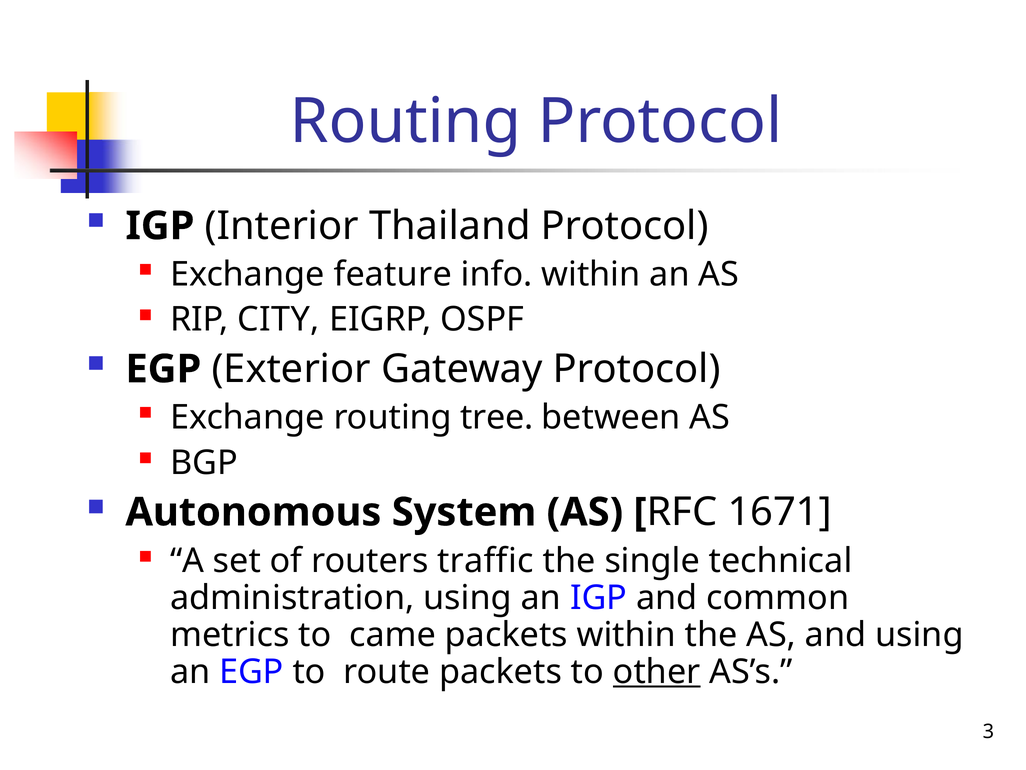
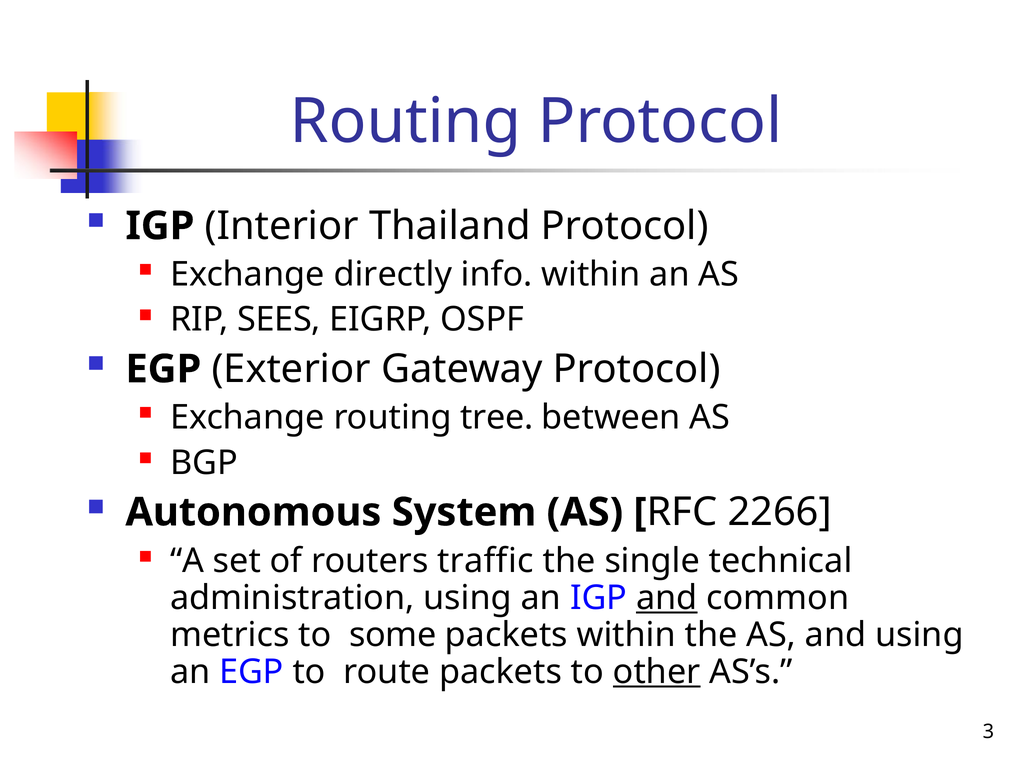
feature: feature -> directly (393, 274)
CITY: CITY -> SEES (279, 319)
1671: 1671 -> 2266 (780, 512)
and underline: none -> present (667, 598)
came: came -> some (393, 634)
